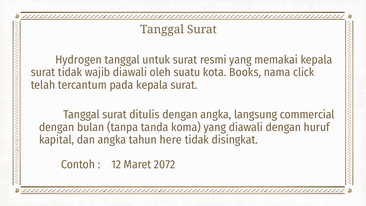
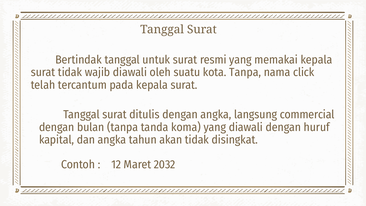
Hydrogen: Hydrogen -> Bertindak (79, 60)
kota Books: Books -> Tanpa (245, 72)
here: here -> akan (171, 140)
2072: 2072 -> 2032 (165, 164)
